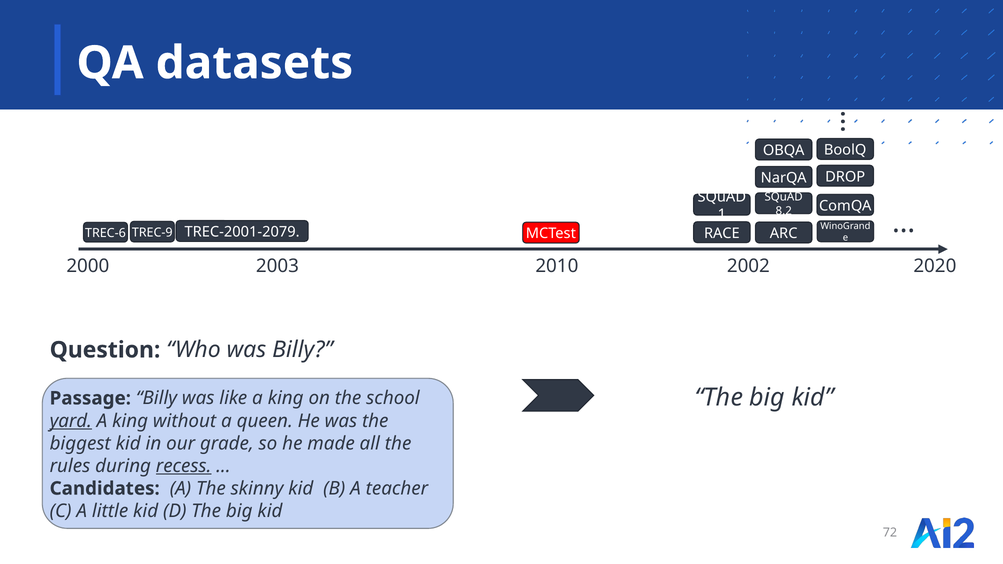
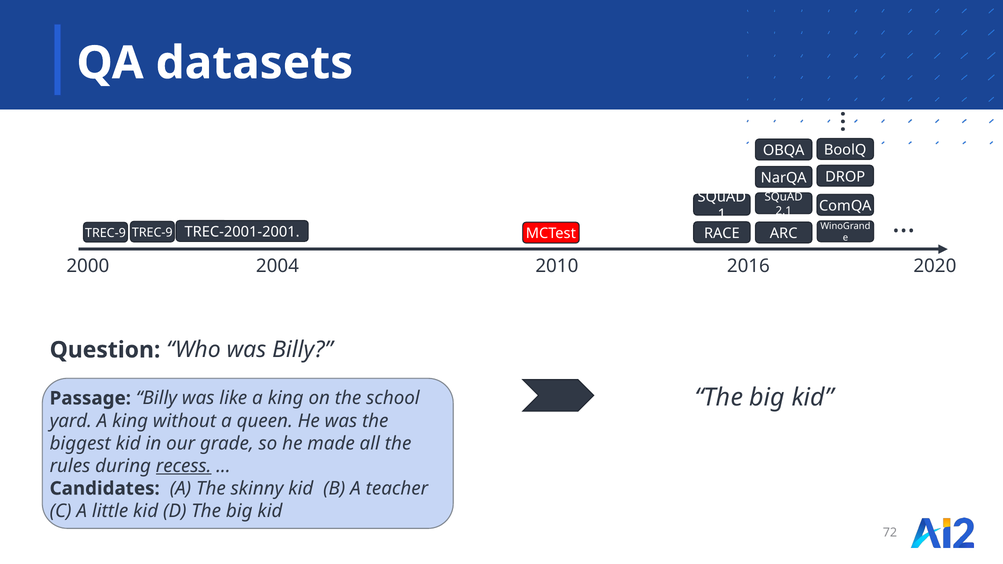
8.2: 8.2 -> 2.1 (784, 211)
TREC-6: TREC-6 -> TREC-9 (105, 233)
TREC-2001-2079: TREC-2001-2079 -> TREC-2001-2001 (242, 232)
2003: 2003 -> 2004 (277, 266)
2002: 2002 -> 2016 (748, 266)
yard underline: present -> none (71, 421)
